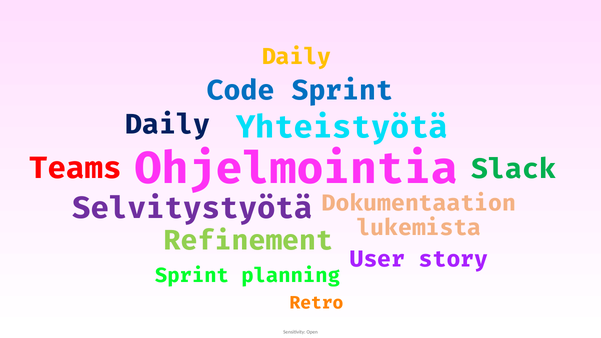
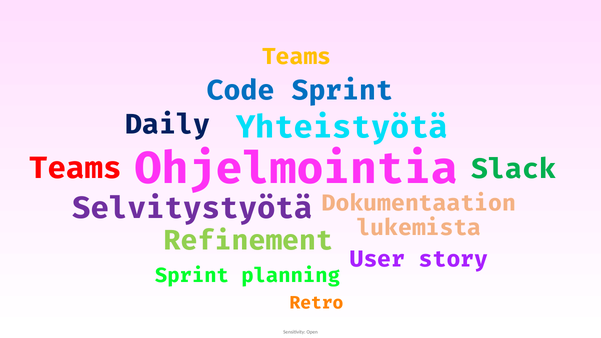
Daily: Daily -> Teams (297, 57)
